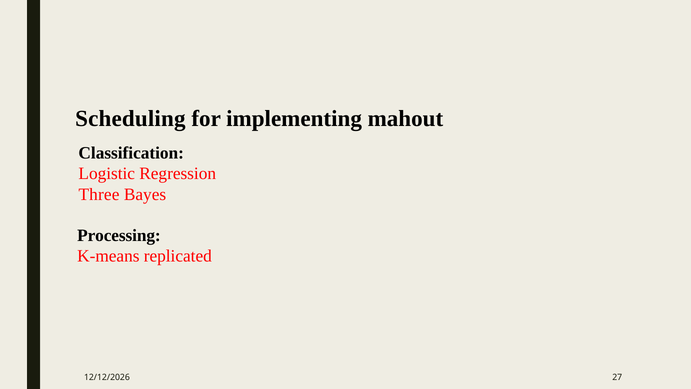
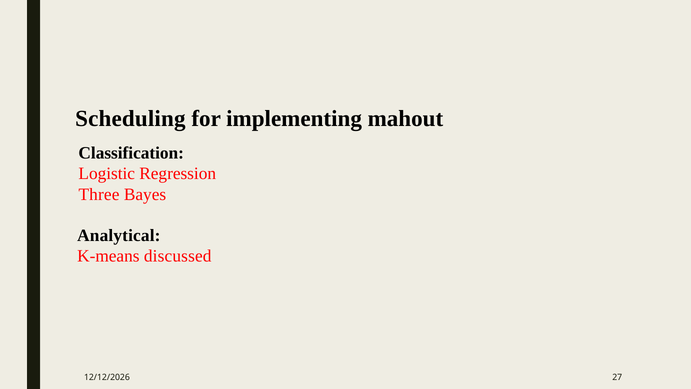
Processing: Processing -> Analytical (119, 235)
replicated: replicated -> discussed (178, 256)
